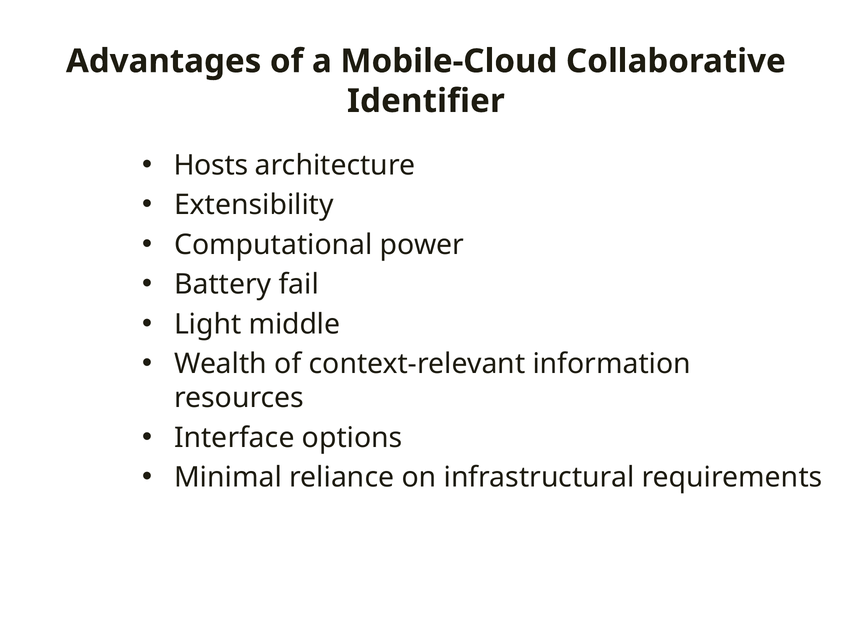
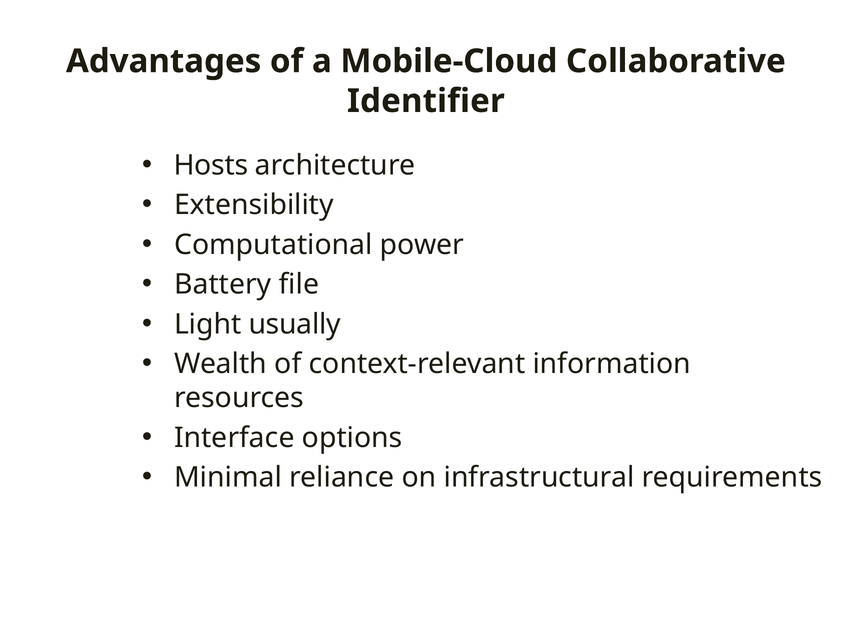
fail: fail -> file (299, 285)
middle: middle -> usually (295, 324)
